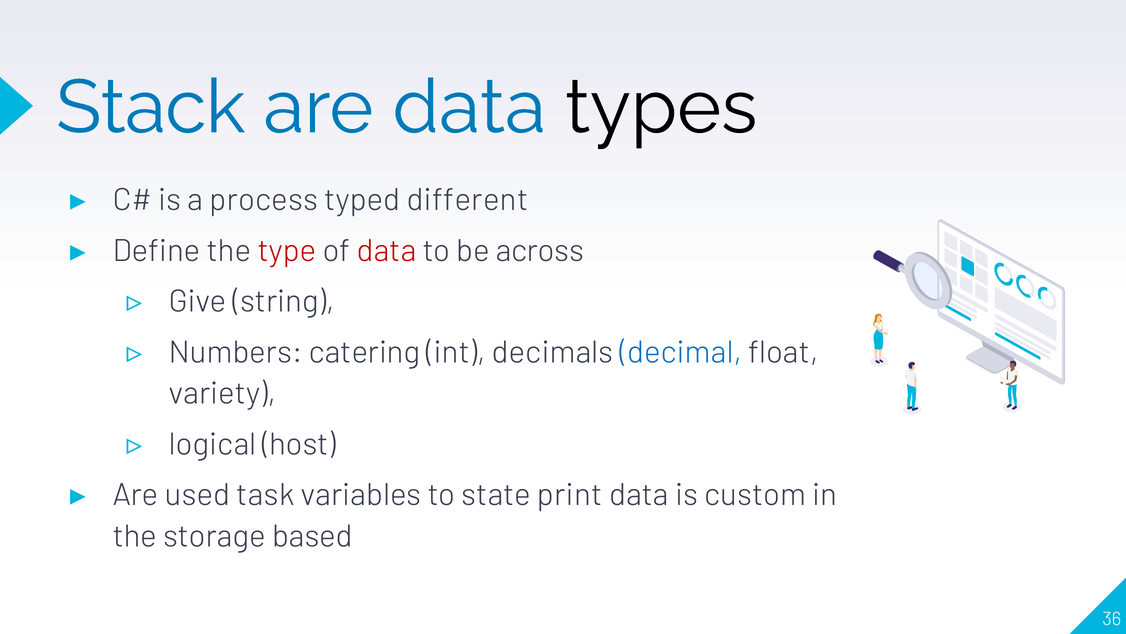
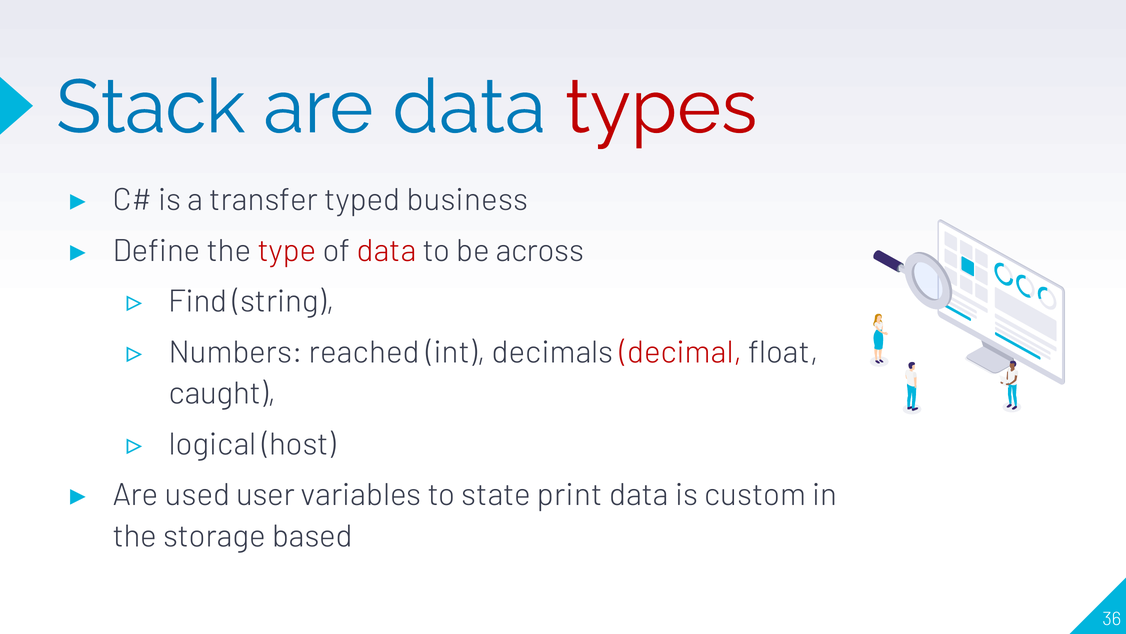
types colour: black -> red (661, 107)
process: process -> transfer (264, 200)
different: different -> business (467, 200)
Give: Give -> Find (198, 301)
catering: catering -> reached (364, 352)
decimal colour: blue -> red (681, 352)
variety: variety -> caught (222, 393)
task: task -> user (266, 495)
